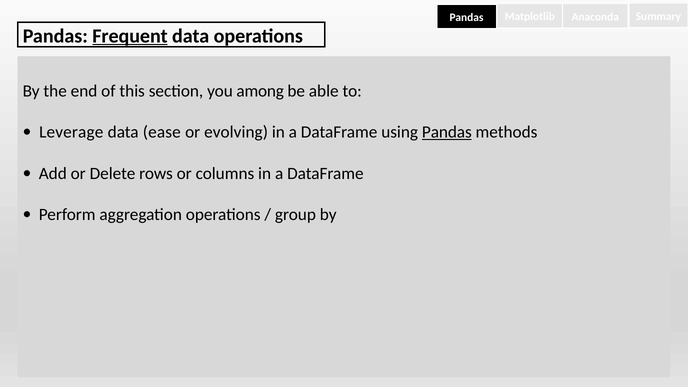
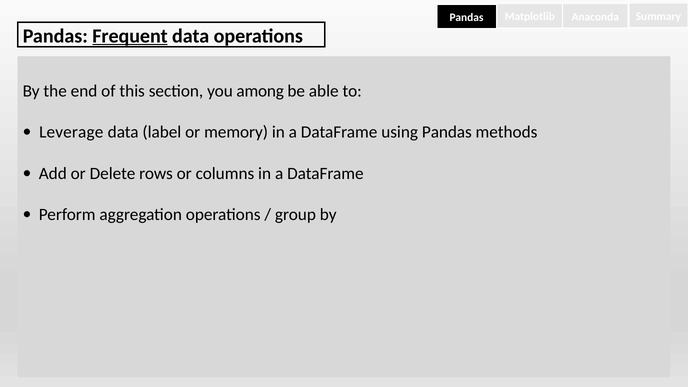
ease: ease -> label (162, 132)
evolving: evolving -> memory (236, 132)
Pandas underline: present -> none (447, 132)
